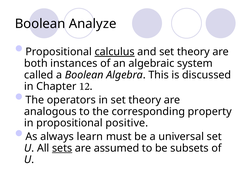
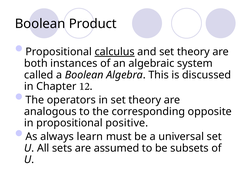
Analyze: Analyze -> Product (93, 24)
property: property -> opposite (210, 111)
sets underline: present -> none (62, 148)
